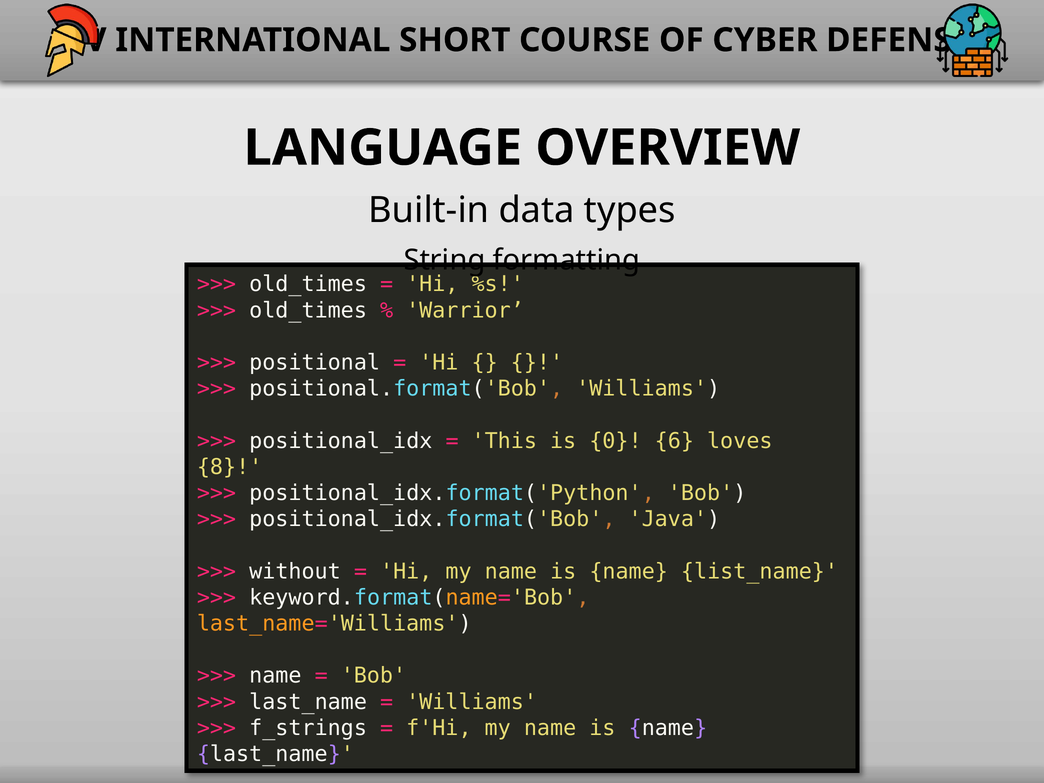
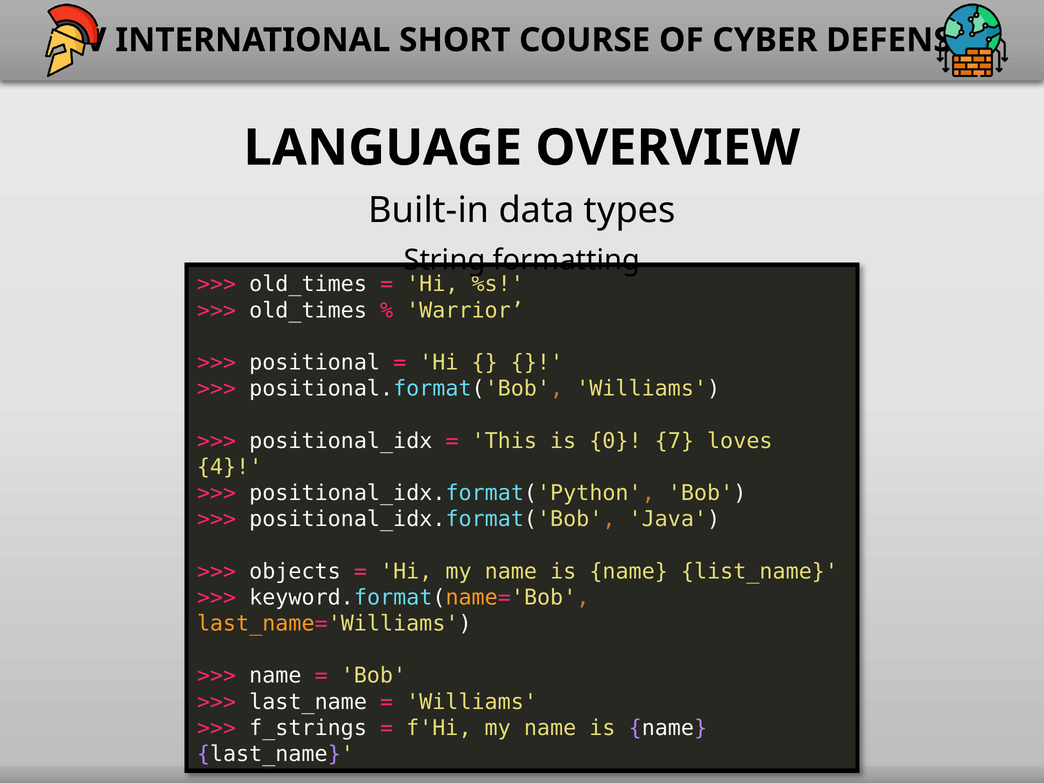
6: 6 -> 7 (674, 441)
8: 8 -> 4 (230, 467)
without: without -> objects (295, 571)
